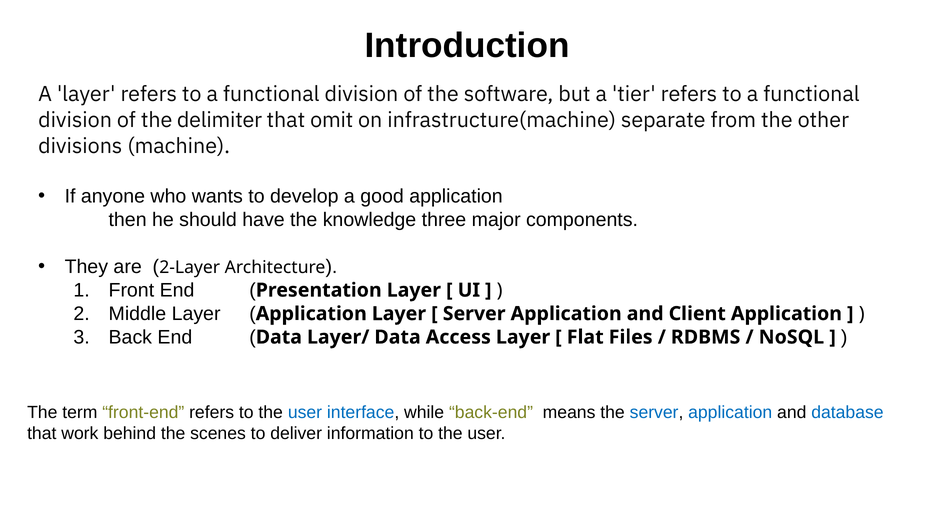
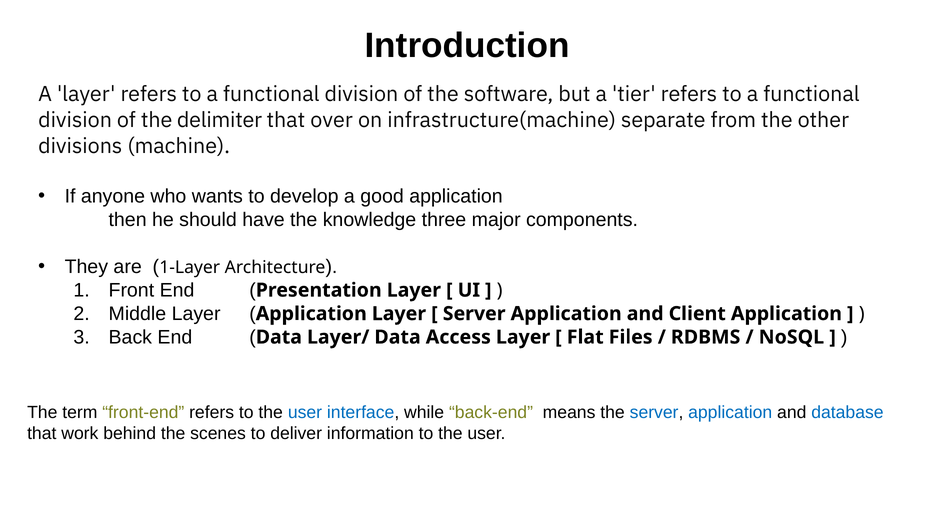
omit: omit -> over (332, 120)
2-Layer: 2-Layer -> 1-Layer (190, 267)
